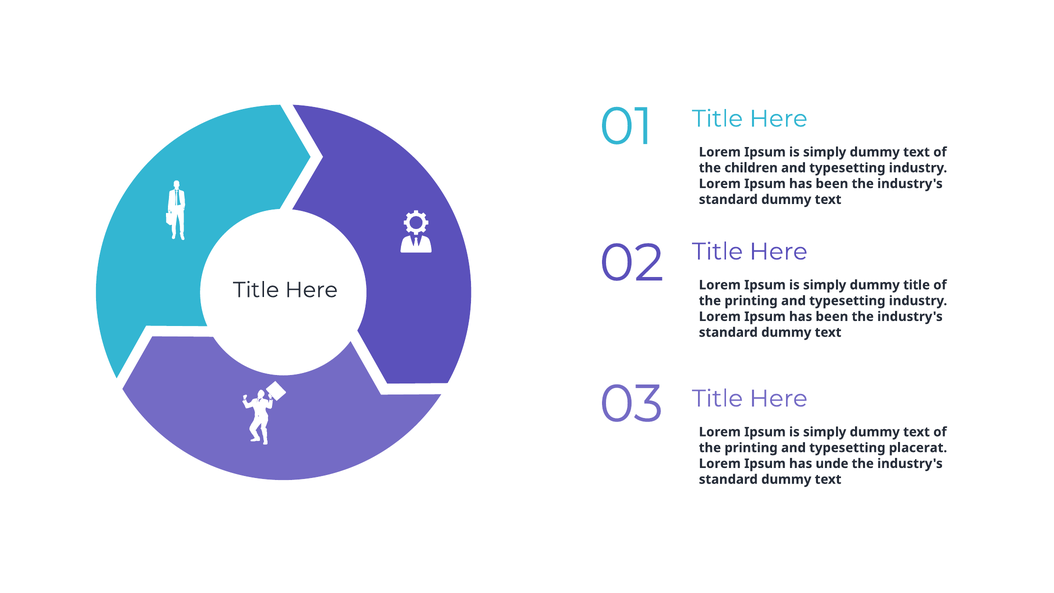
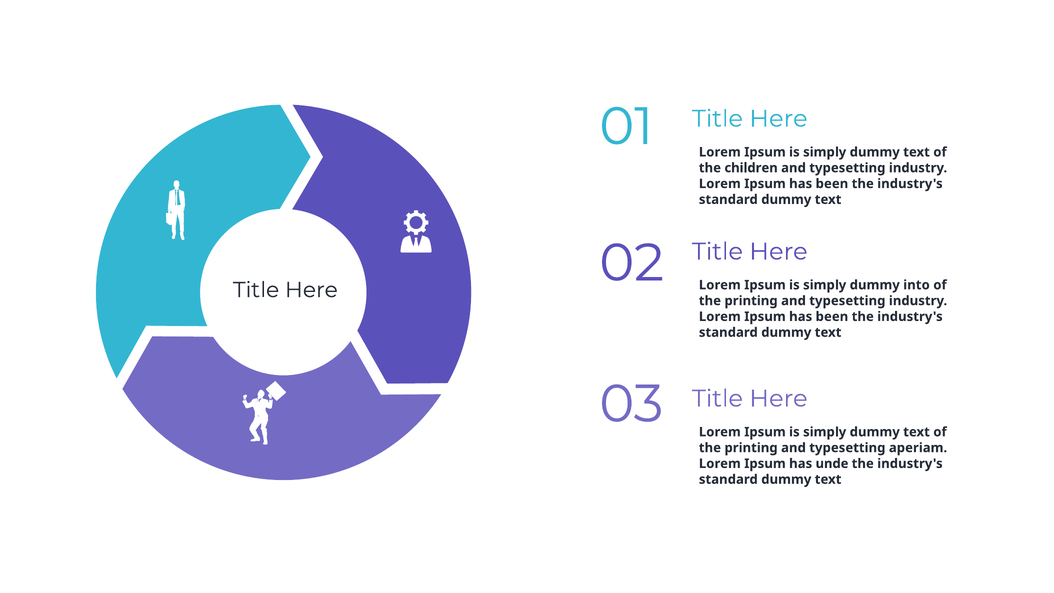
dummy title: title -> into (916, 285)
placerat: placerat -> aperiam (918, 448)
